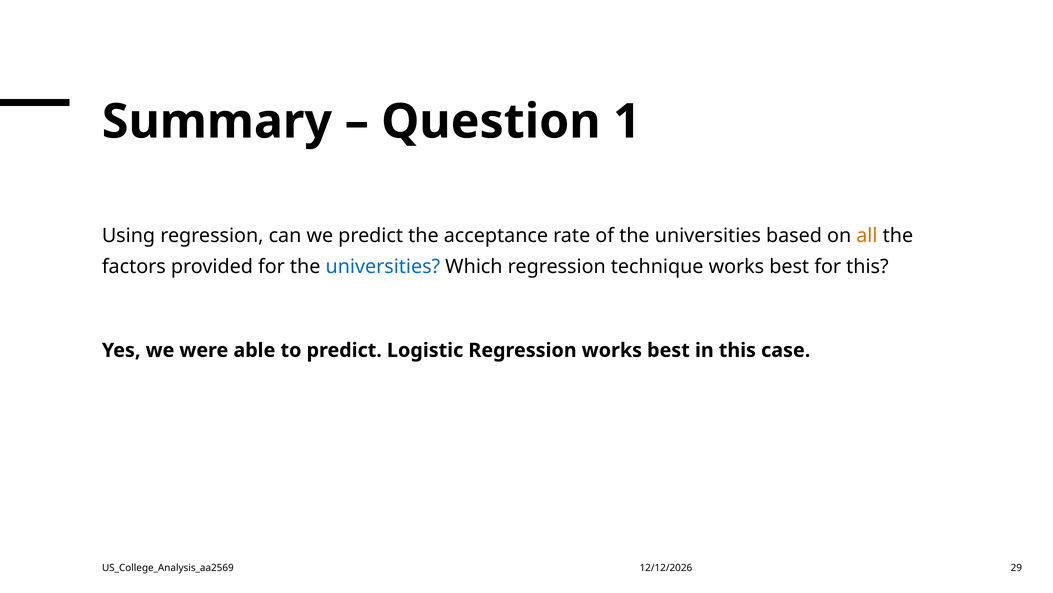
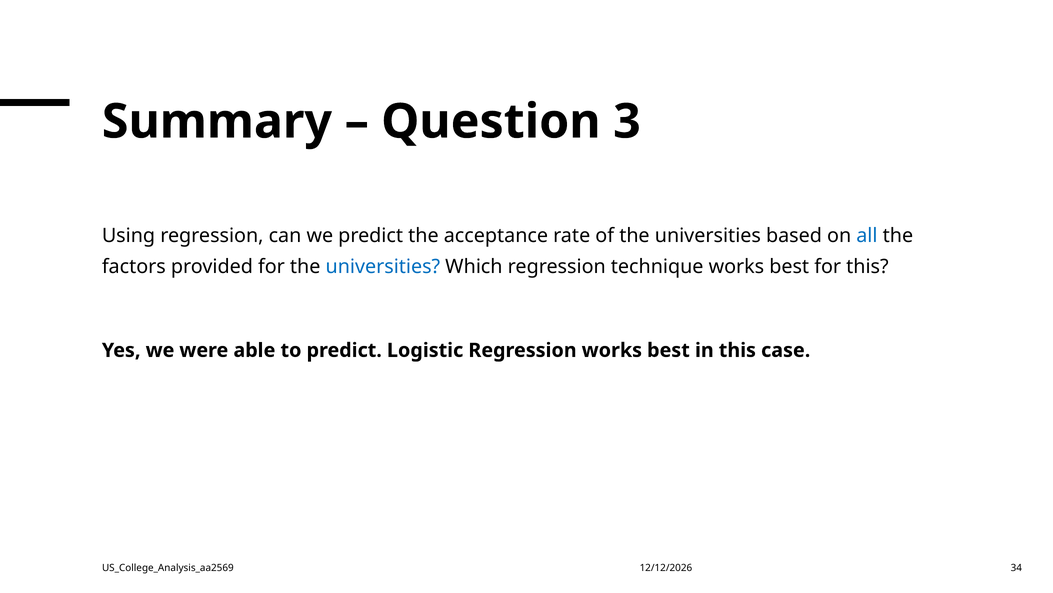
1: 1 -> 3 (627, 122)
all colour: orange -> blue (867, 236)
29: 29 -> 34 (1016, 567)
